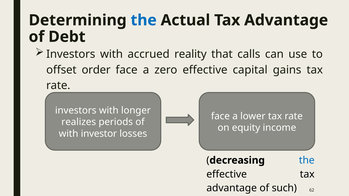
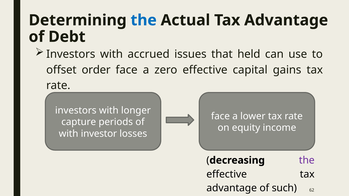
reality: reality -> issues (190, 54)
calls: calls -> held (249, 54)
realizes: realizes -> capture (79, 122)
the colour: blue -> purple (307, 161)
